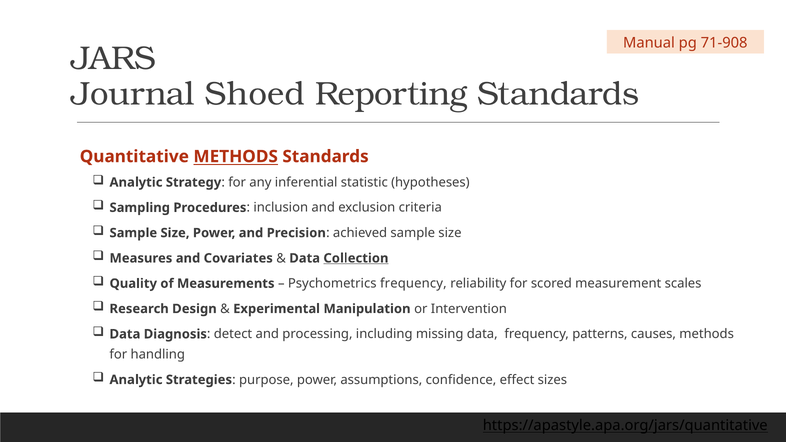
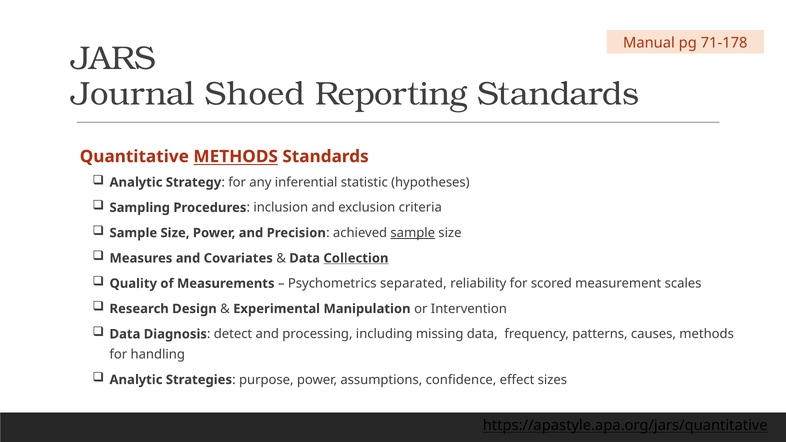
71-908: 71-908 -> 71-178 (724, 43)
sample underline: none -> present (413, 233)
Psychometrics frequency: frequency -> separated (413, 284)
